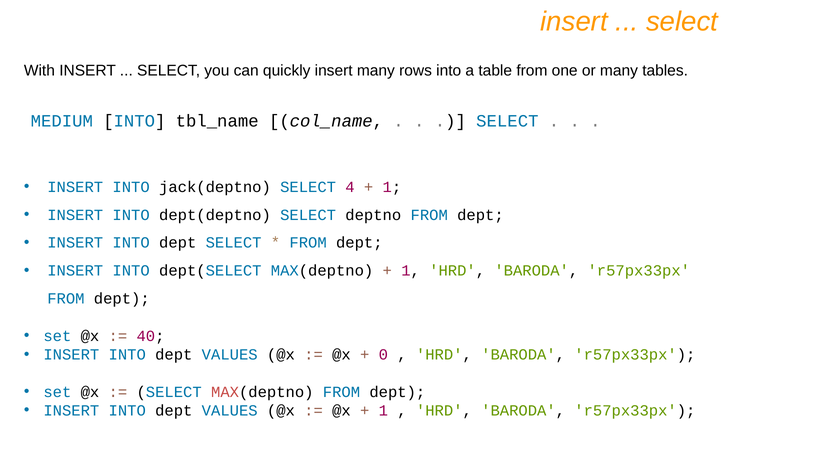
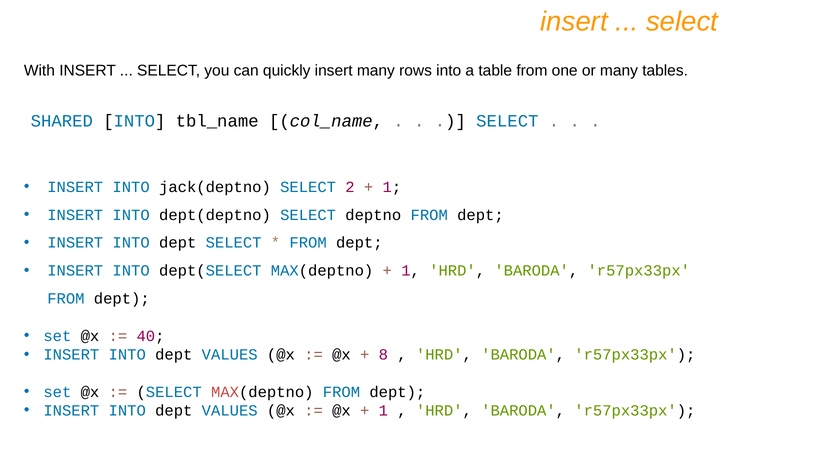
MEDIUM: MEDIUM -> SHARED (62, 121)
4: 4 -> 2 (350, 187)
0: 0 -> 8 (383, 355)
